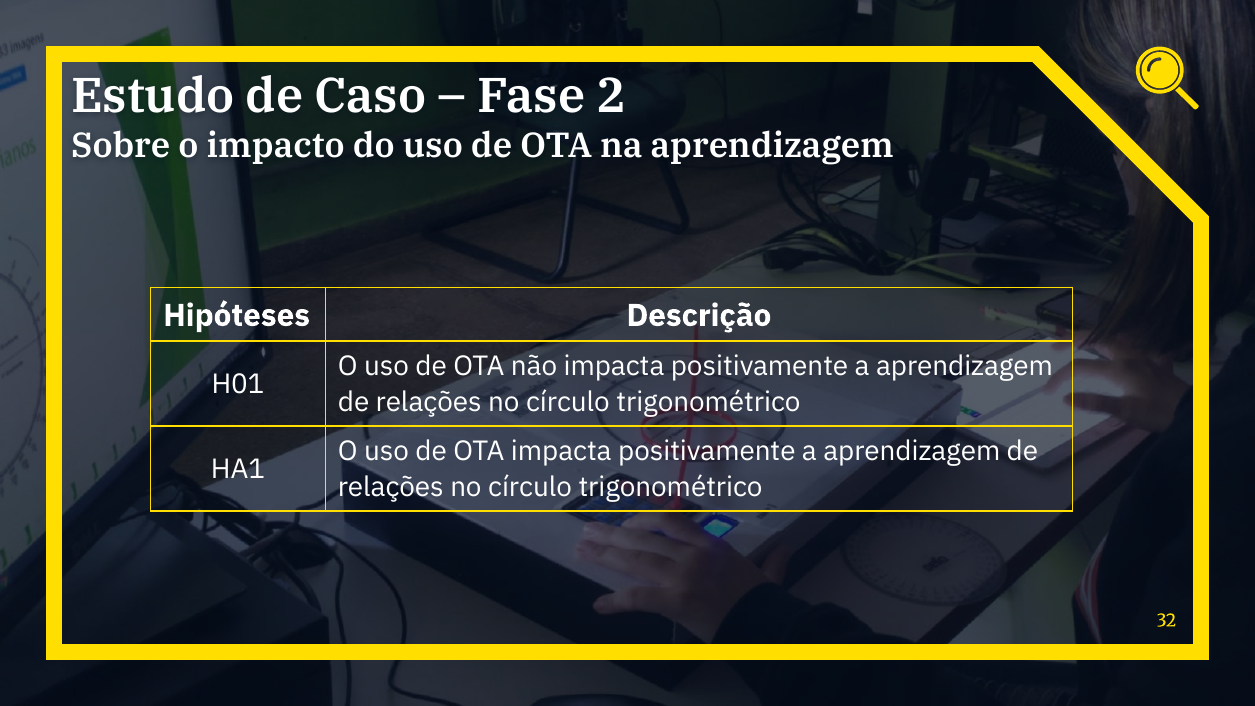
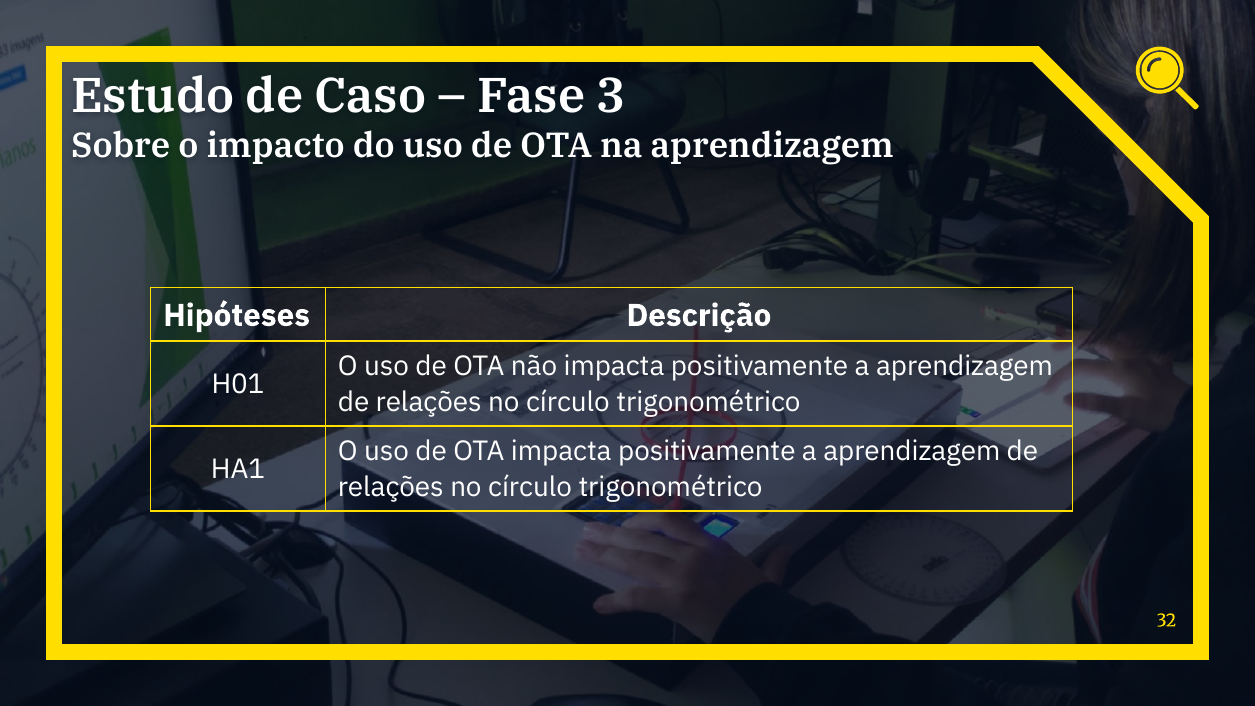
2: 2 -> 3 (611, 96)
